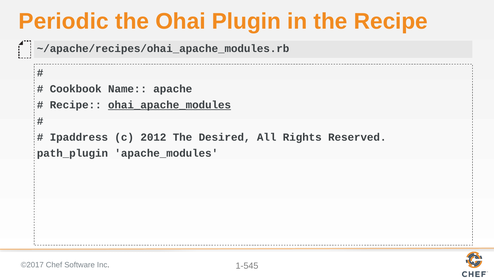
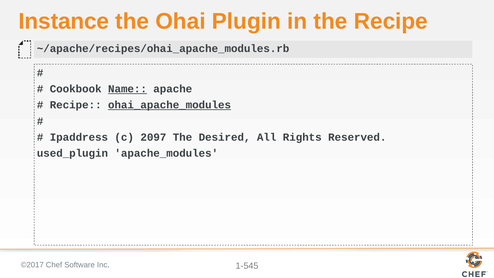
Periodic: Periodic -> Instance (64, 21)
Name underline: none -> present (127, 89)
2012: 2012 -> 2097 (153, 137)
path_plugin: path_plugin -> used_plugin (72, 153)
